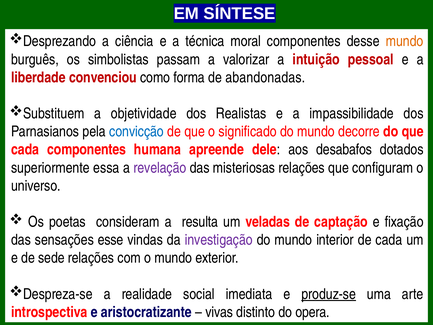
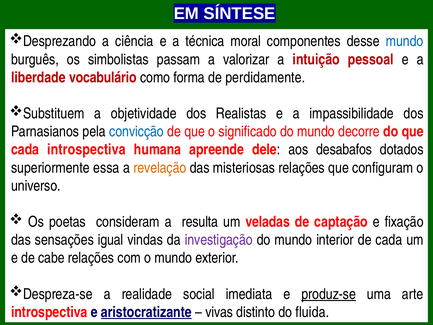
mundo colour: orange -> blue (405, 41)
convenciou: convenciou -> vocabulário (103, 77)
abandonadas: abandonadas -> perdidamente (265, 77)
cada componentes: componentes -> introspectiva (86, 150)
revelação colour: purple -> orange (160, 168)
esse: esse -> igual (111, 240)
sede: sede -> cabe (51, 258)
aristocratizante underline: none -> present (146, 312)
opera: opera -> fluida (312, 312)
